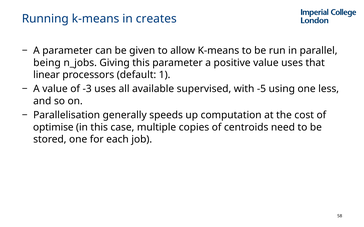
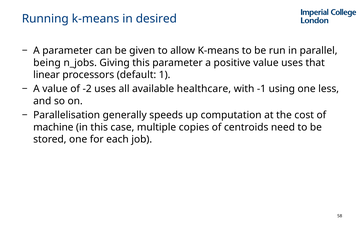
creates: creates -> desired (156, 19)
-3: -3 -> -2 (87, 89)
supervised: supervised -> healthcare (204, 89)
-5: -5 -> -1 (262, 89)
optimise: optimise -> machine (53, 128)
